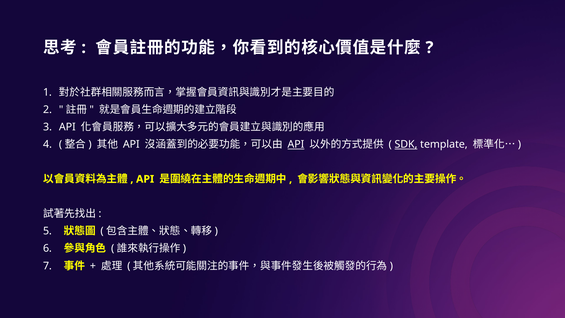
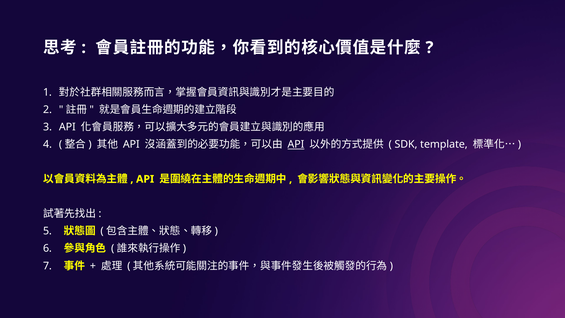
SDK underline: present -> none (406, 144)
